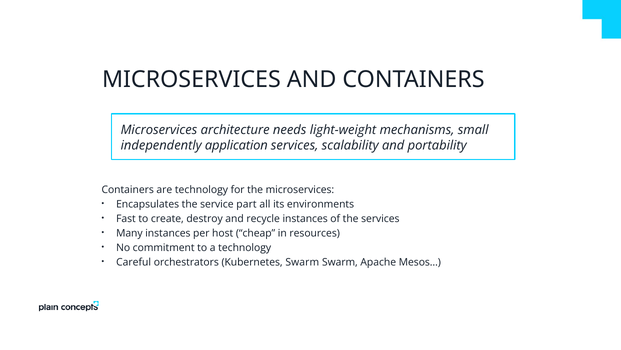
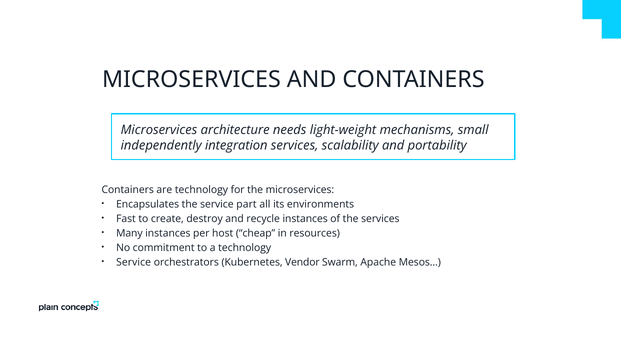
application: application -> integration (236, 145)
Careful: Careful -> Service (134, 262)
Kubernetes Swarm: Swarm -> Vendor (302, 262)
